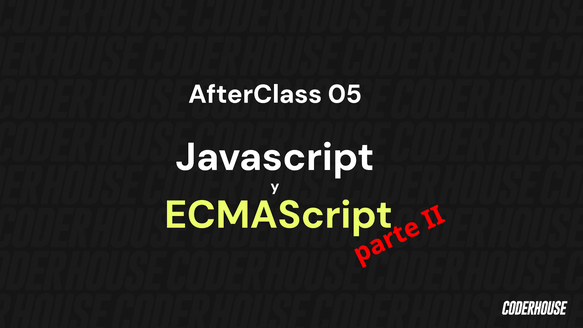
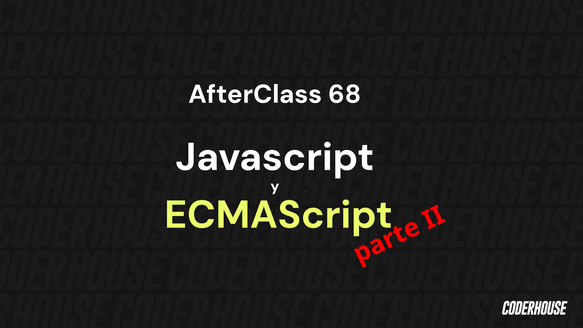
05: 05 -> 68 (345, 94)
